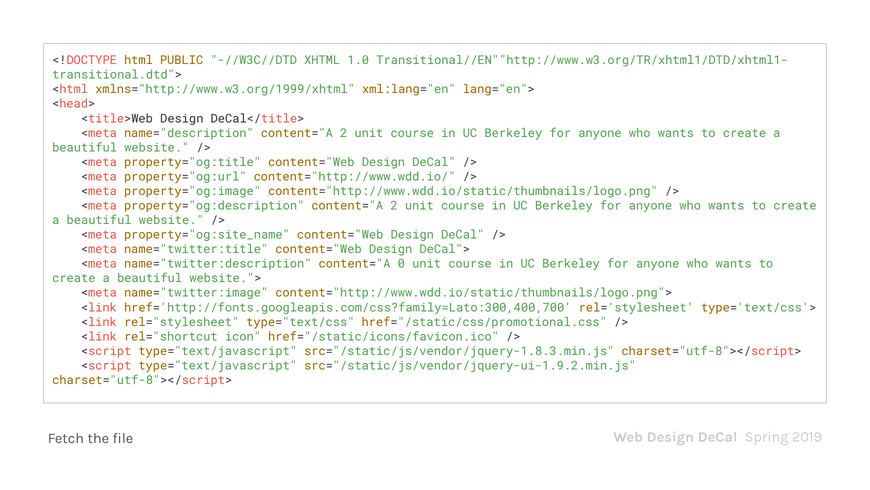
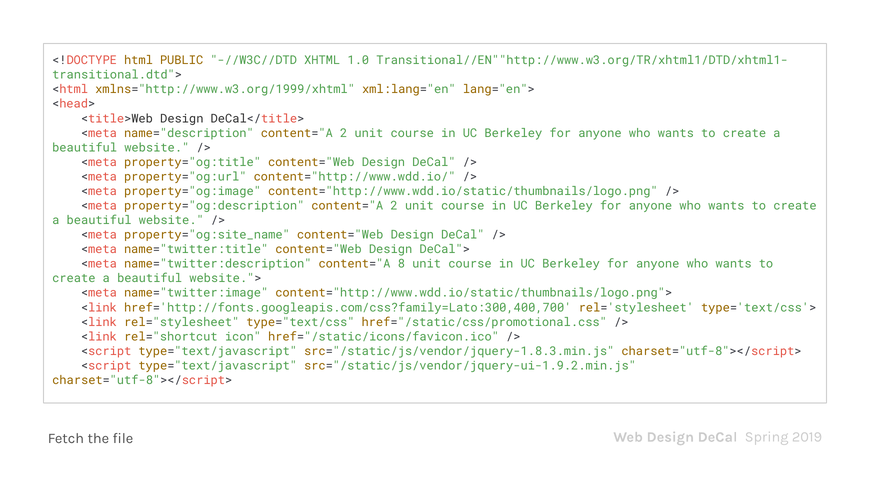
0: 0 -> 8 (401, 264)
